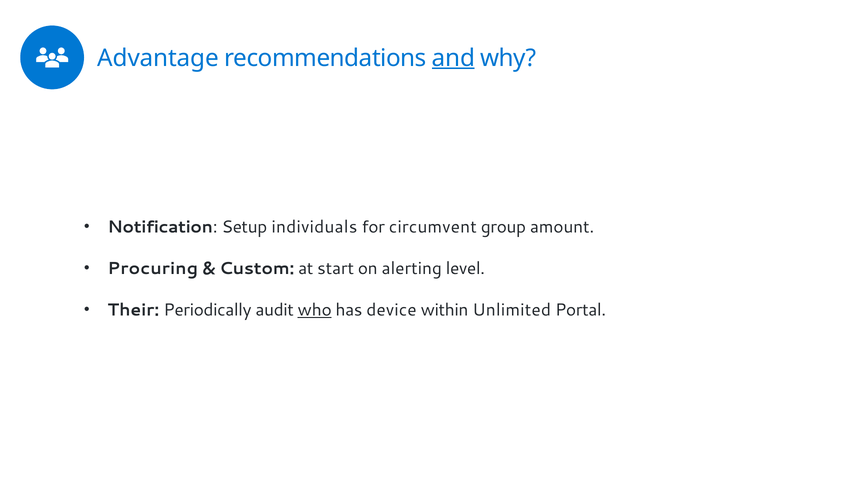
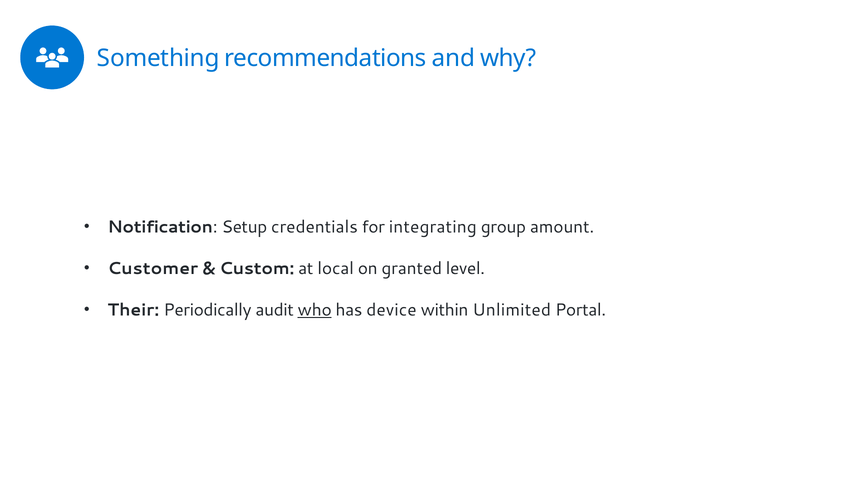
Advantage: Advantage -> Something (158, 58)
and underline: present -> none (453, 58)
individuals: individuals -> credentials (315, 227)
circumvent: circumvent -> integrating (433, 227)
Procuring: Procuring -> Customer (153, 269)
start: start -> local (336, 269)
alerting: alerting -> granted (412, 269)
